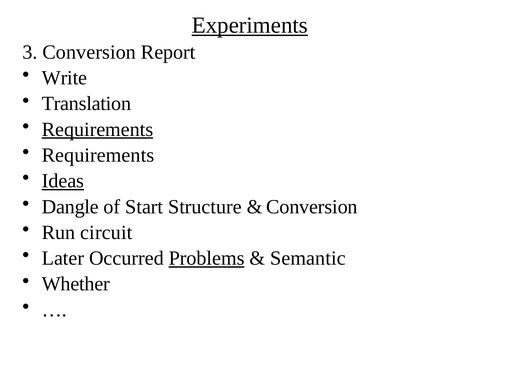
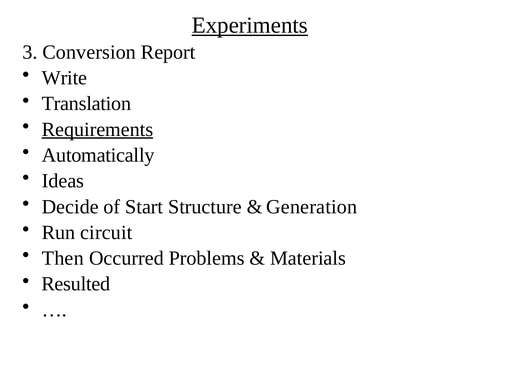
Requirements: Requirements -> Automatically (98, 155)
Ideas underline: present -> none (63, 181)
Dangle: Dangle -> Decide (70, 207)
Conversion: Conversion -> Generation (312, 207)
Later: Later -> Then (63, 258)
Problems underline: present -> none (207, 258)
Semantic: Semantic -> Materials (308, 258)
Whether: Whether -> Resulted (76, 284)
